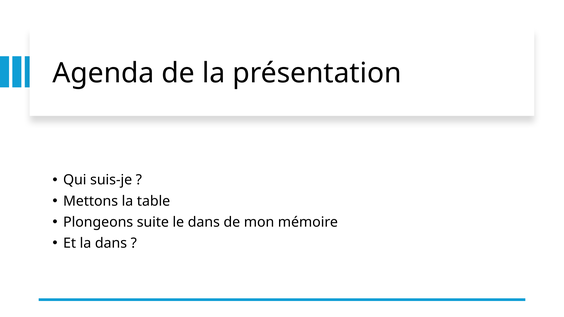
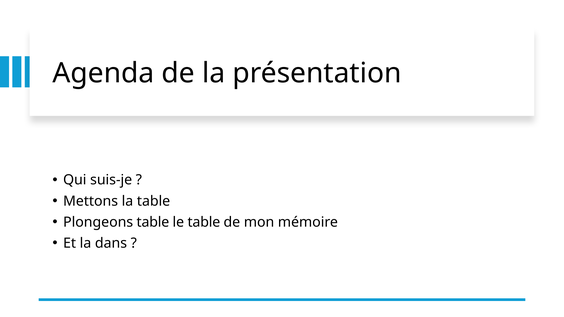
Plongeons suite: suite -> table (153, 222)
le dans: dans -> table (204, 222)
